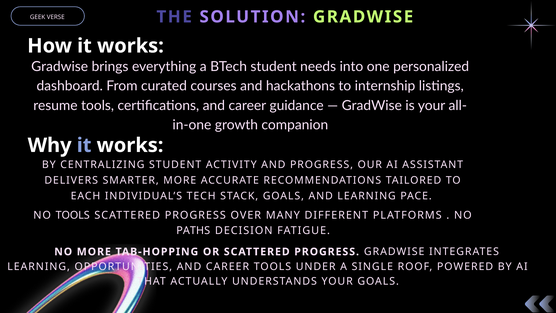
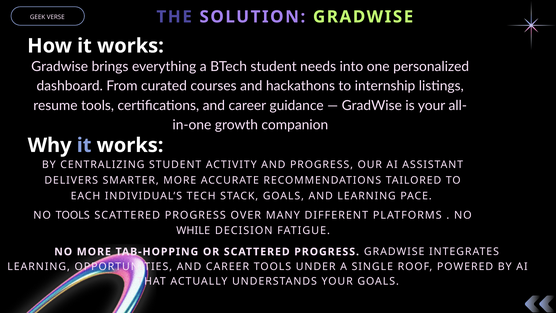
PATHS: PATHS -> WHILE (193, 230)
